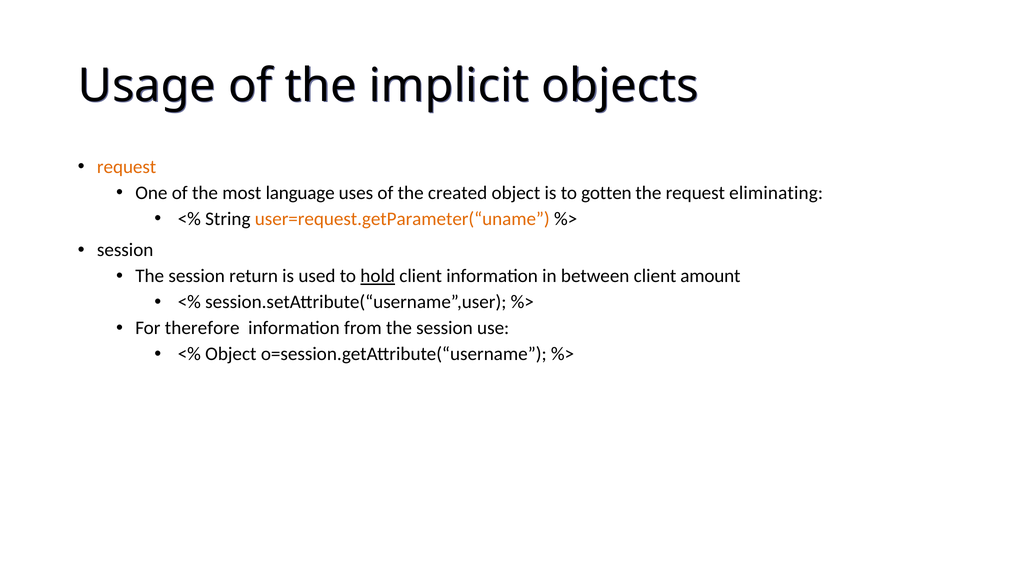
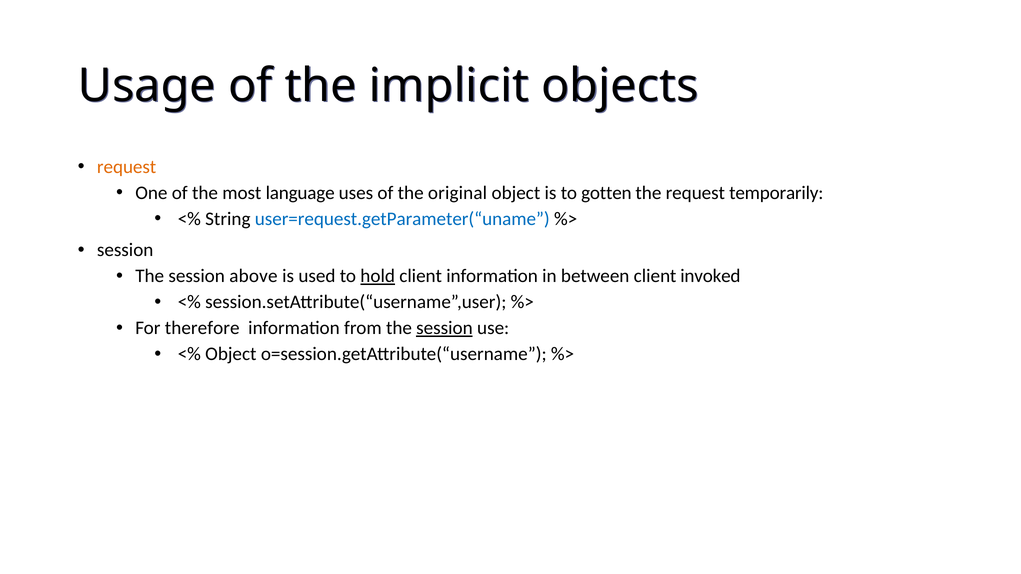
created: created -> original (458, 193)
eliminating: eliminating -> temporarily (776, 193)
user=request.getParameter(“uname colour: orange -> blue (402, 219)
return: return -> above (253, 276)
amount: amount -> invoked (710, 276)
session underline: none -> present (444, 328)
